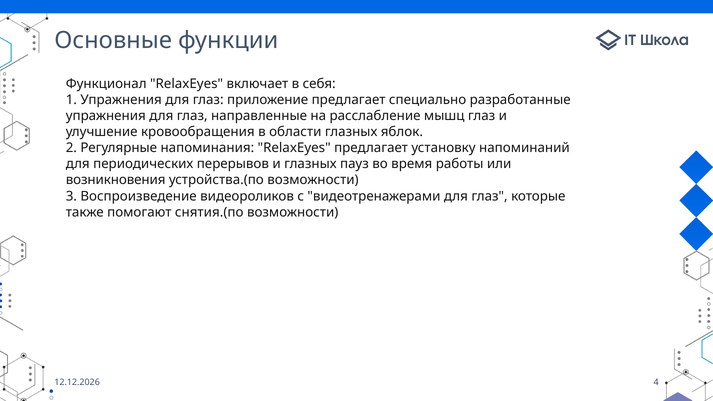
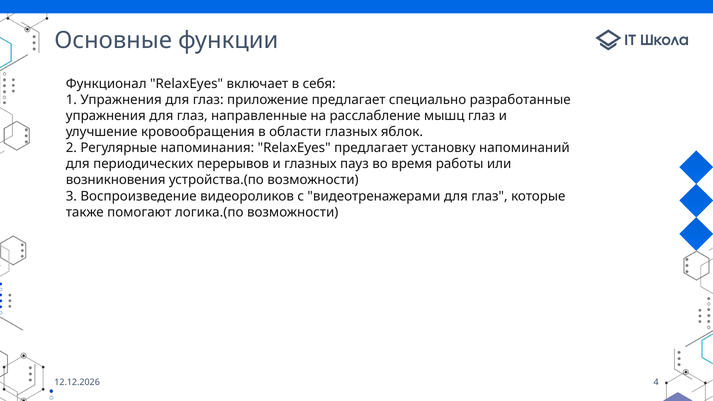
снятия.(по: снятия.(по -> логика.(по (209, 212)
